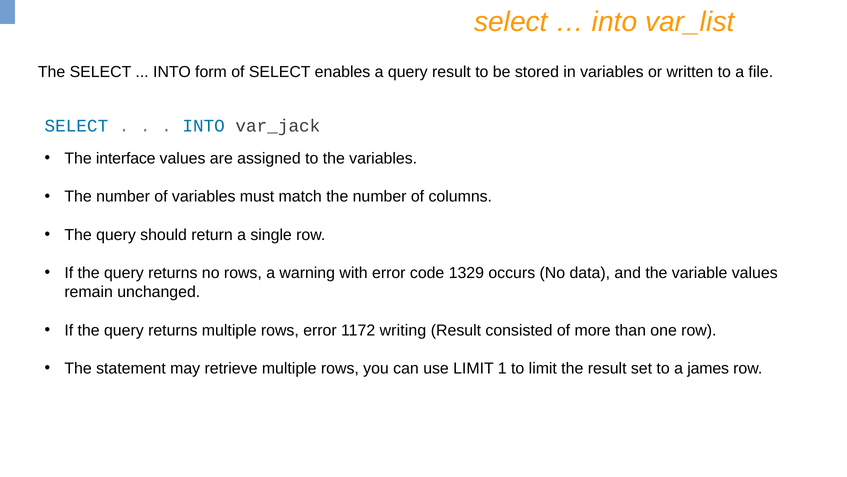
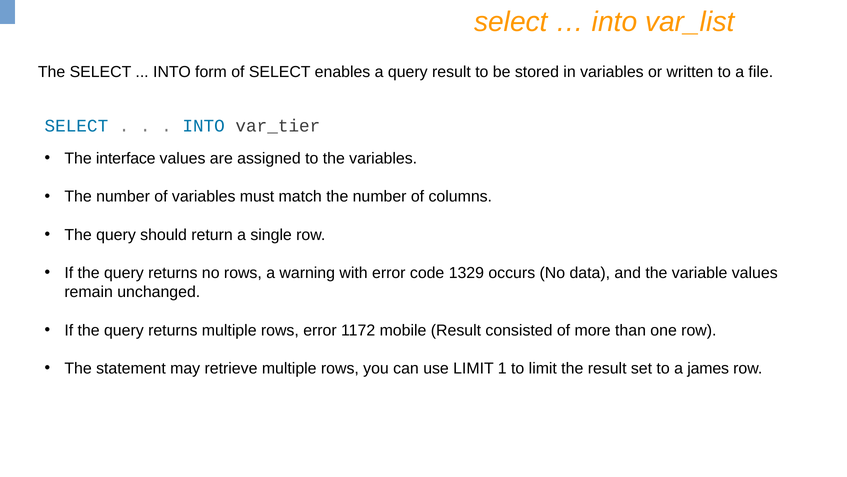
var_jack: var_jack -> var_tier (278, 126)
writing: writing -> mobile (403, 330)
